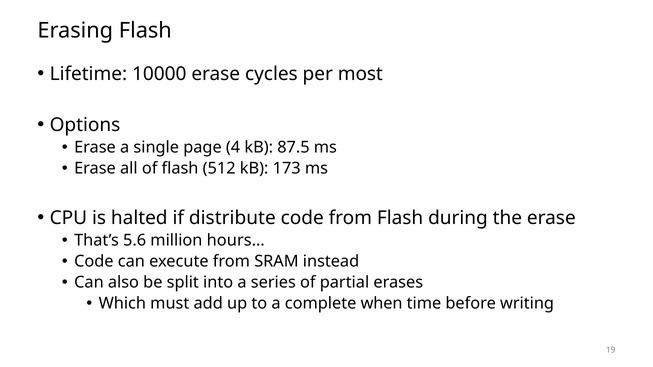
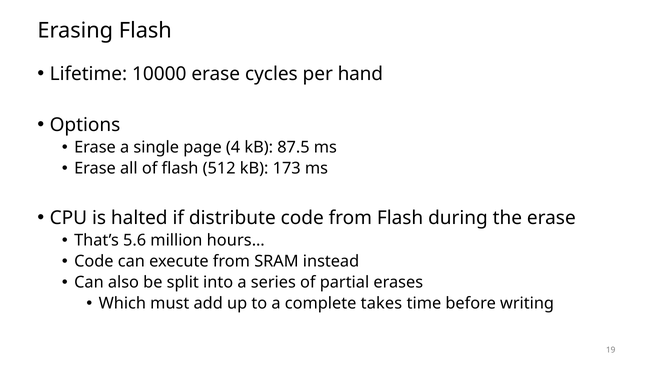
most: most -> hand (360, 74)
when: when -> takes (381, 304)
